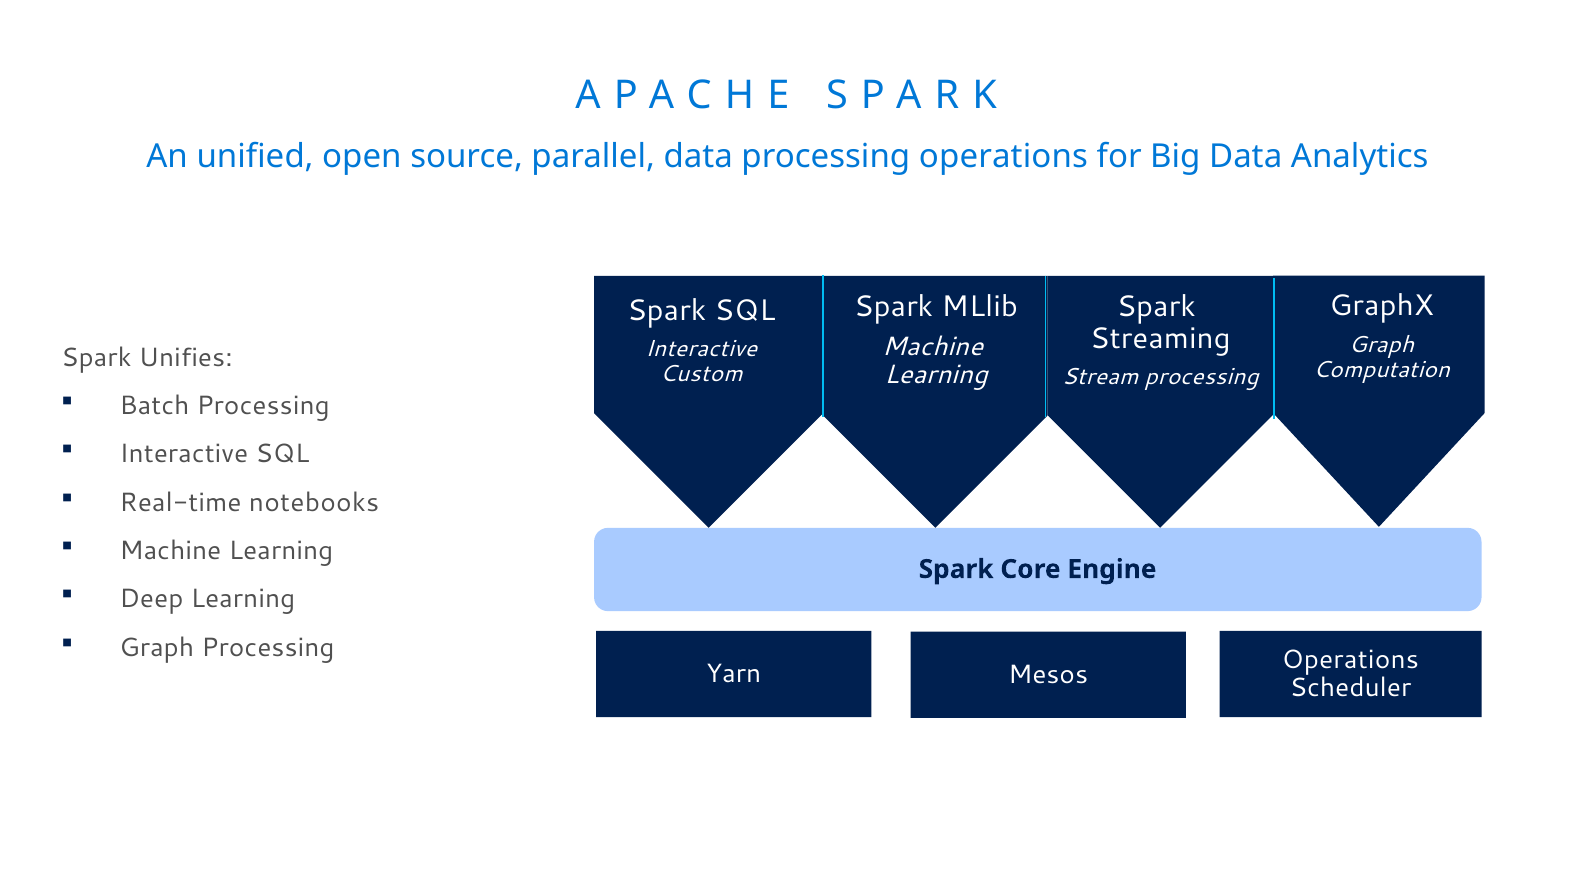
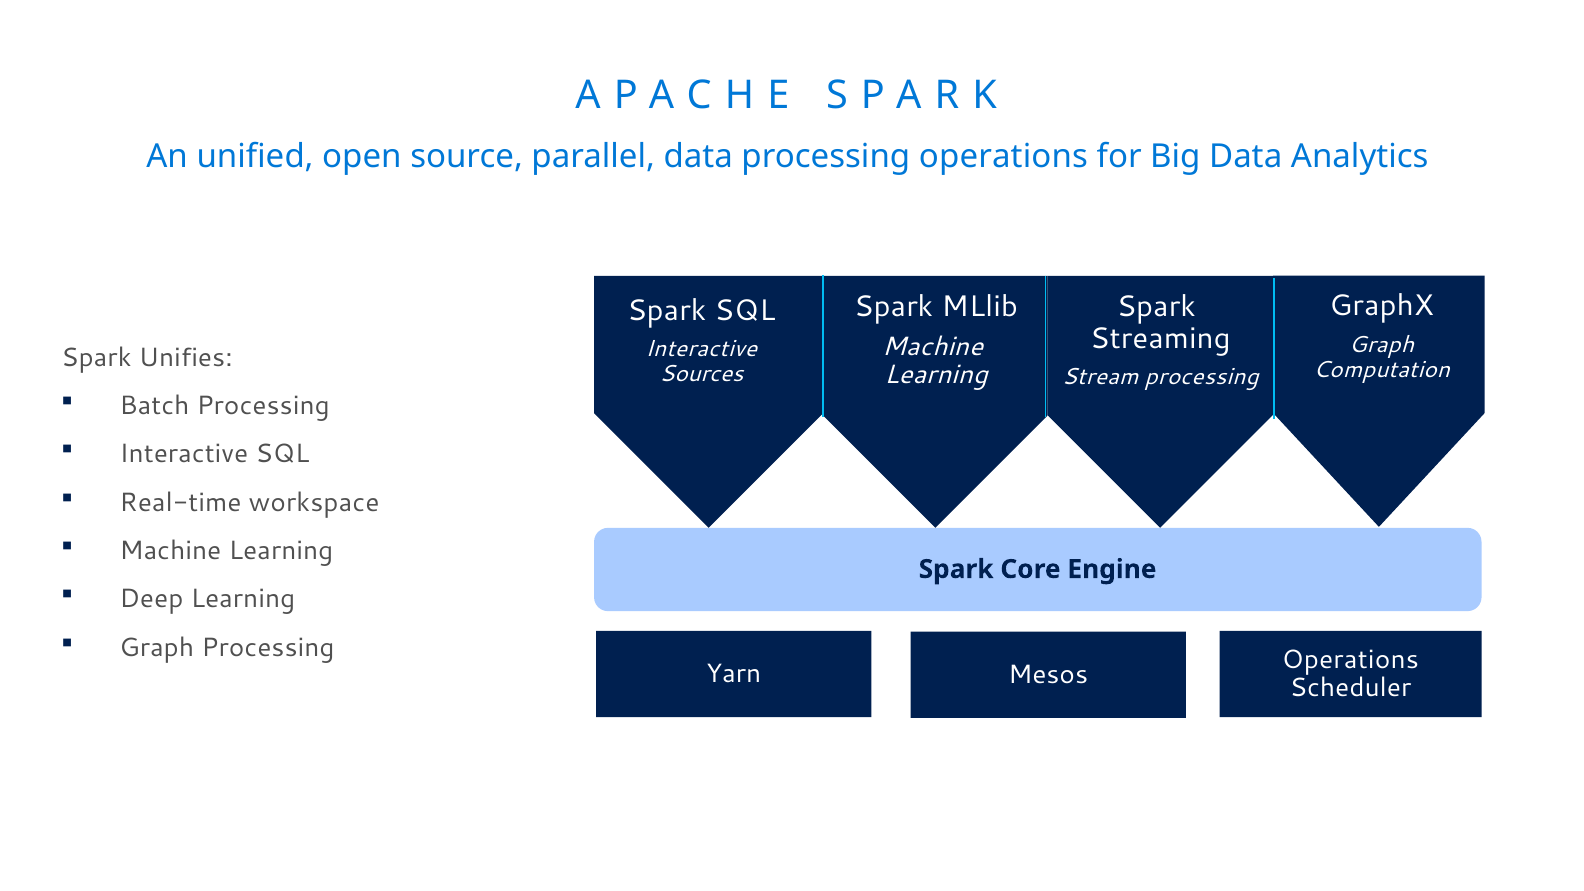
Custom: Custom -> Sources (701, 374)
notebooks: notebooks -> workspace (314, 502)
